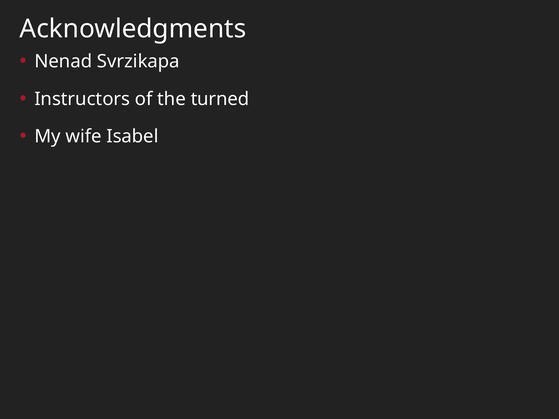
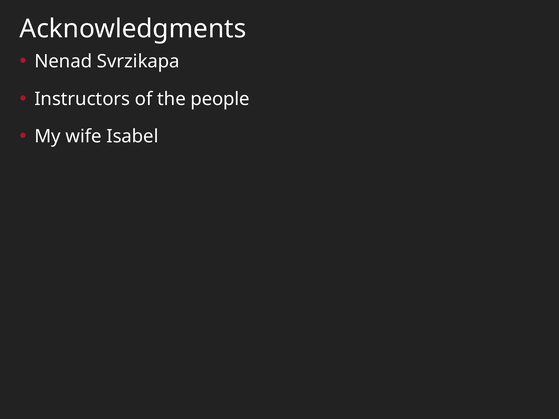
turned: turned -> people (220, 99)
